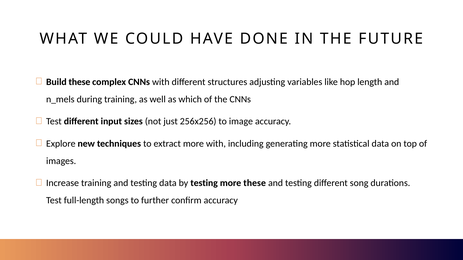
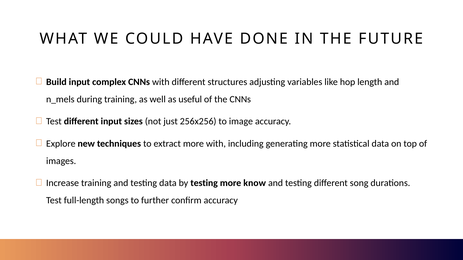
Build these: these -> input (79, 82)
which: which -> useful (190, 99)
more these: these -> know (255, 183)
